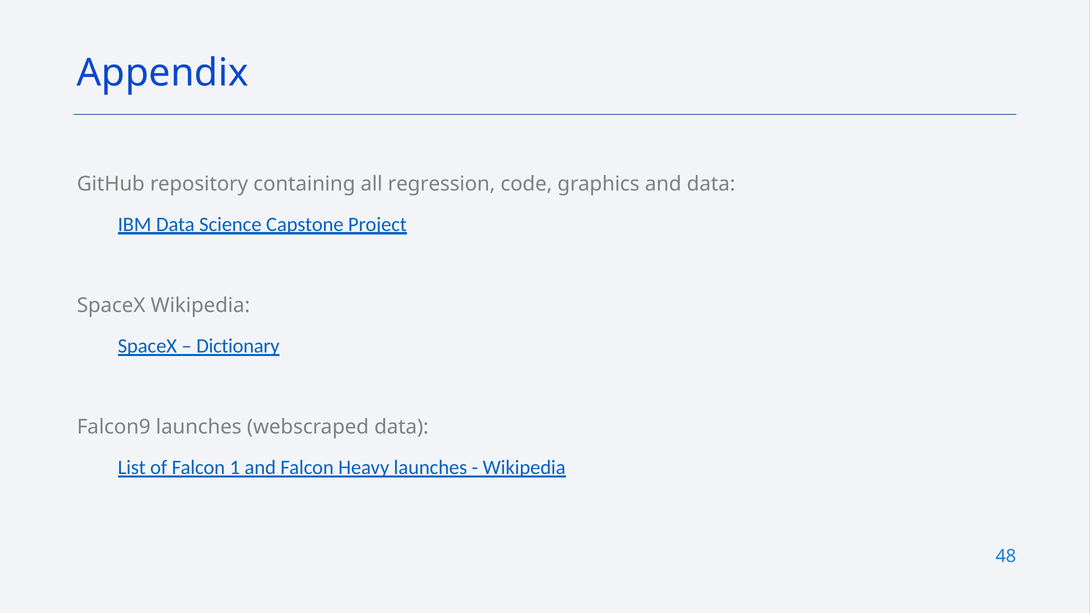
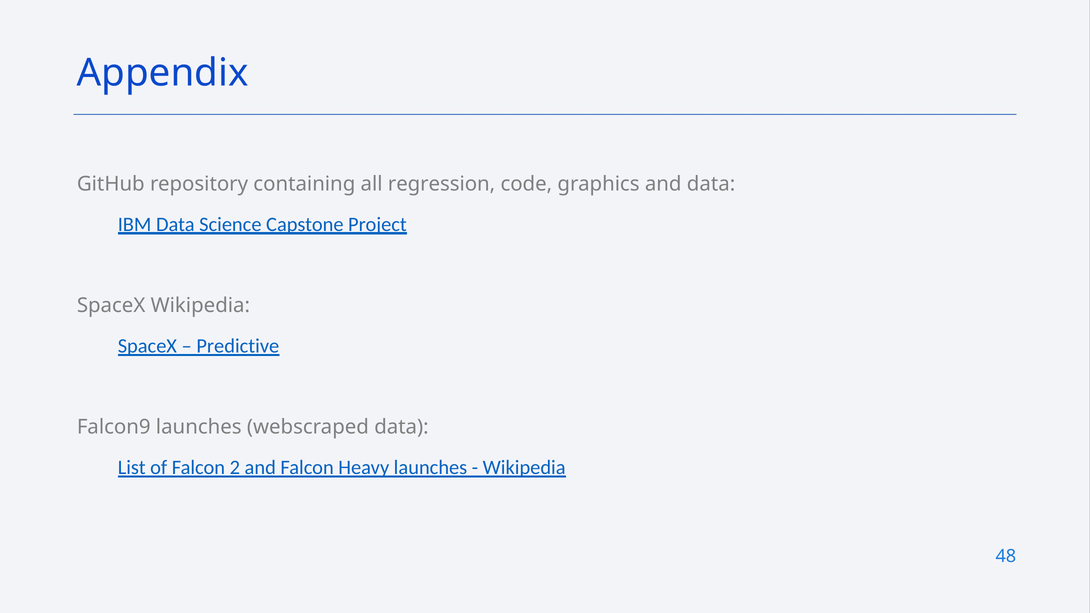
Dictionary: Dictionary -> Predictive (238, 346)
1: 1 -> 2 (235, 468)
